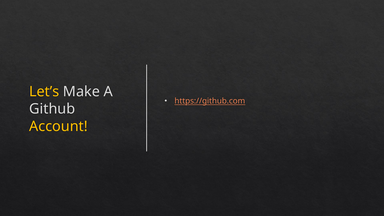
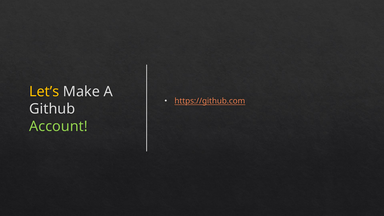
Account colour: yellow -> light green (58, 126)
